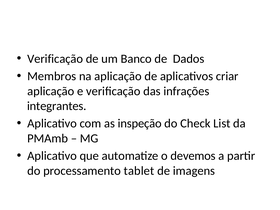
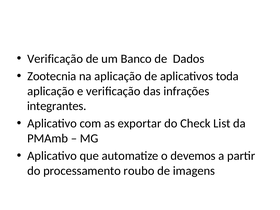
Membros: Membros -> Zootecnia (52, 76)
criar: criar -> toda (227, 76)
inspeção: inspeção -> exportar (140, 123)
tablet: tablet -> roubo (139, 171)
